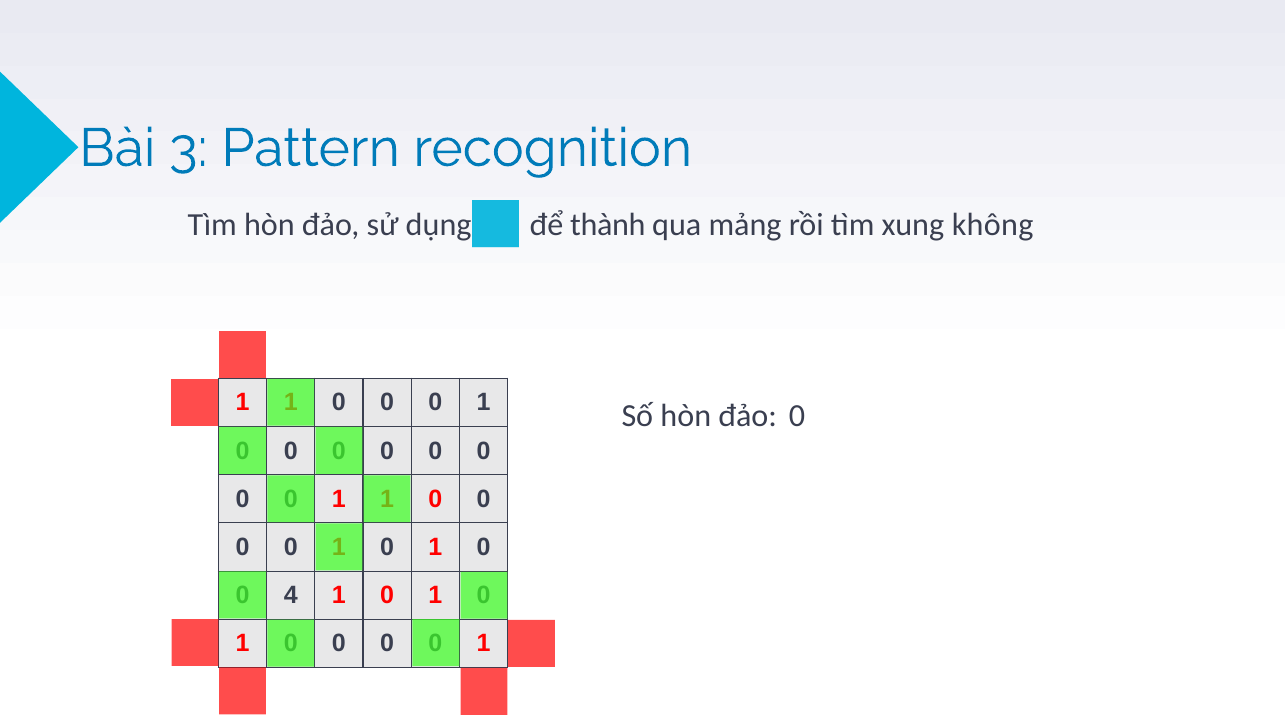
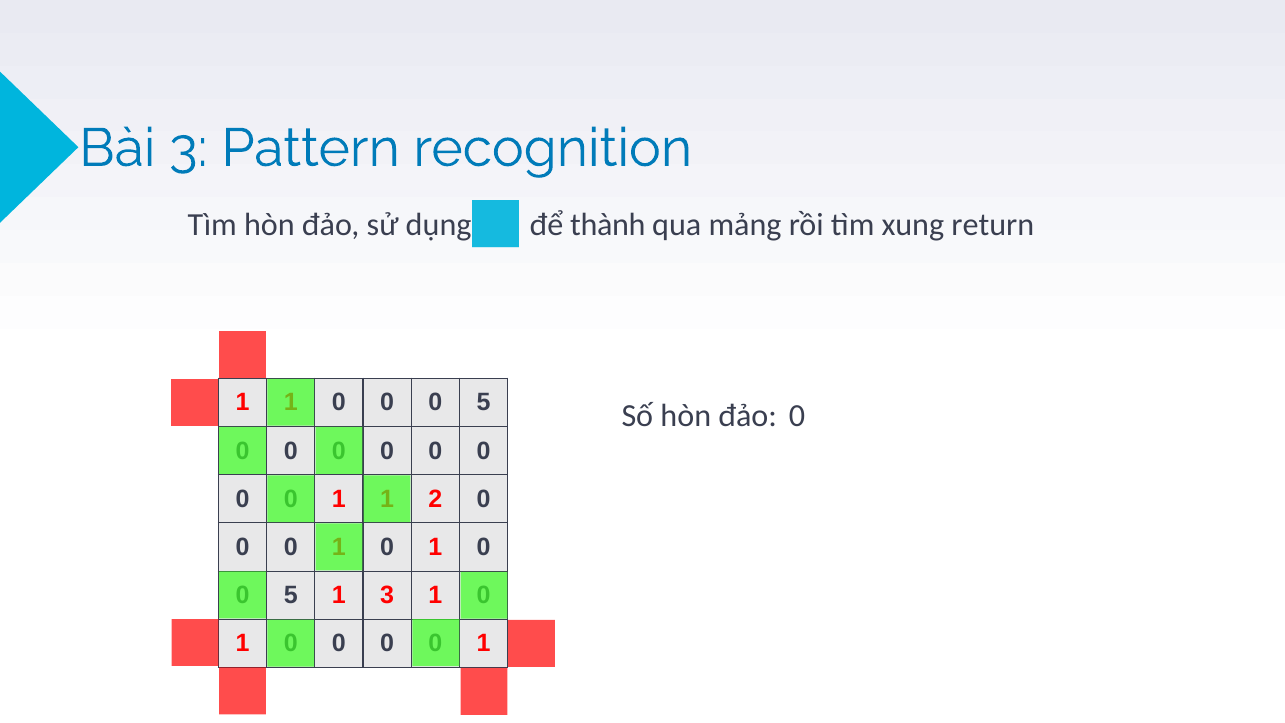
không: không -> return (993, 225)
1: 1 -> 5 (484, 403)
0: 0 -> 2 (435, 499)
4: 4 -> 5 (291, 595)
0: 0 -> 3 (387, 595)
